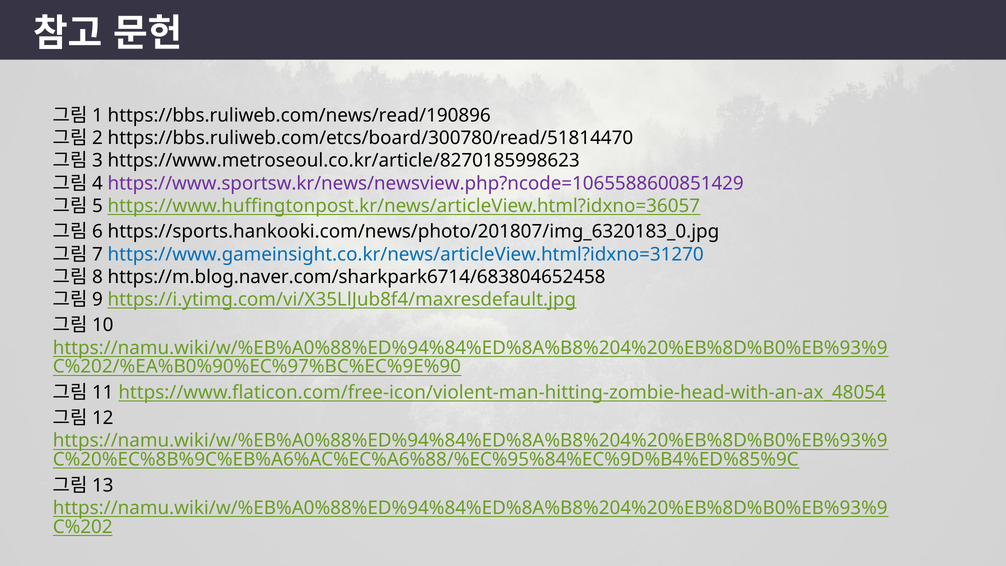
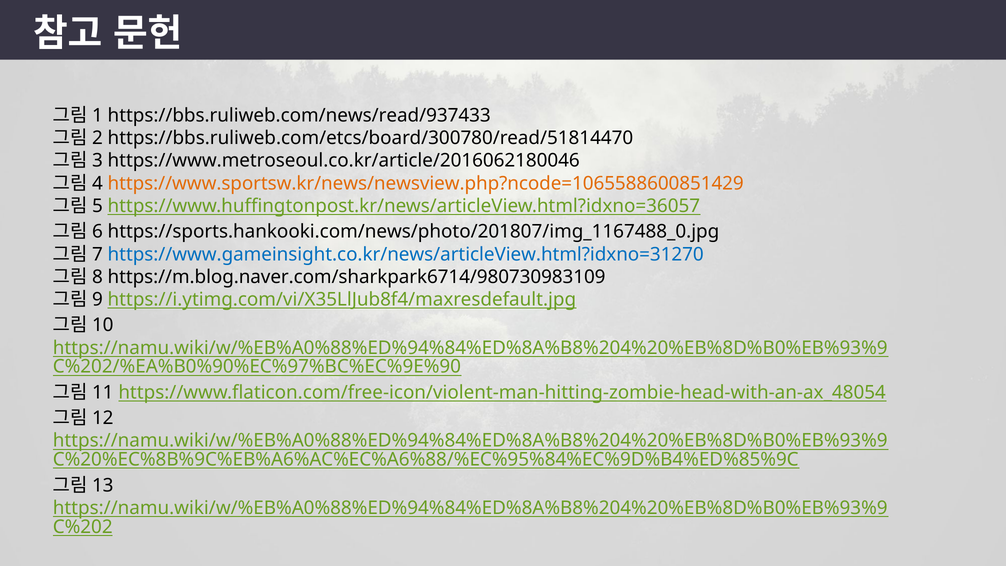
https://bbs.ruliweb.com/news/read/190896: https://bbs.ruliweb.com/news/read/190896 -> https://bbs.ruliweb.com/news/read/937433 (299, 115)
https://www.metroseoul.co.kr/article/8270185998623: https://www.metroseoul.co.kr/article/8270185998623 -> https://www.metroseoul.co.kr/article/2016062180046 (344, 161)
https://www.sportsw.kr/news/newsview.php?ncode=1065588600851429 colour: purple -> orange (426, 183)
https://sports.hankooki.com/news/photo/201807/img_6320183_0.jpg: https://sports.hankooki.com/news/photo/201807/img_6320183_0.jpg -> https://sports.hankooki.com/news/photo/201807/img_1167488_0.jpg (413, 232)
https://m.blog.naver.com/sharkpark6714/683804652458: https://m.blog.naver.com/sharkpark6714/683804652458 -> https://m.blog.naver.com/sharkpark6714/980730983109 (357, 277)
